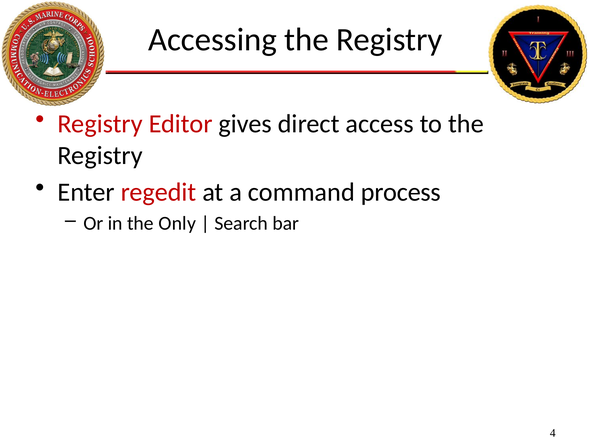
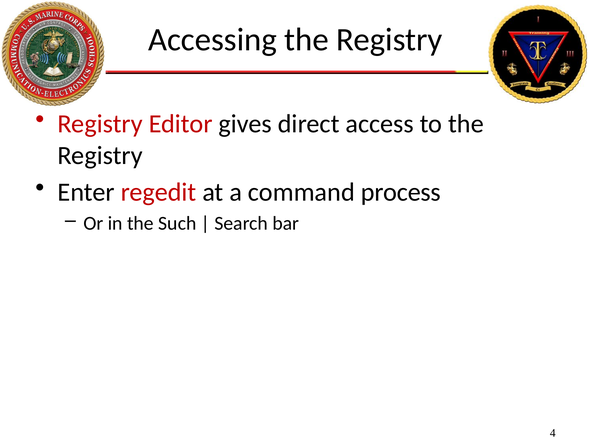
Only: Only -> Such (177, 223)
